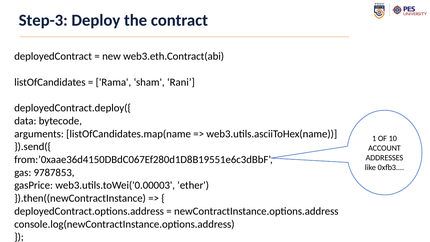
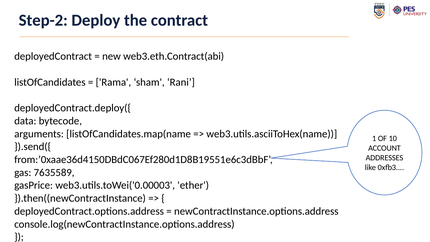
Step-3: Step-3 -> Step-2 (43, 20)
9787853: 9787853 -> 7635589 (54, 172)
